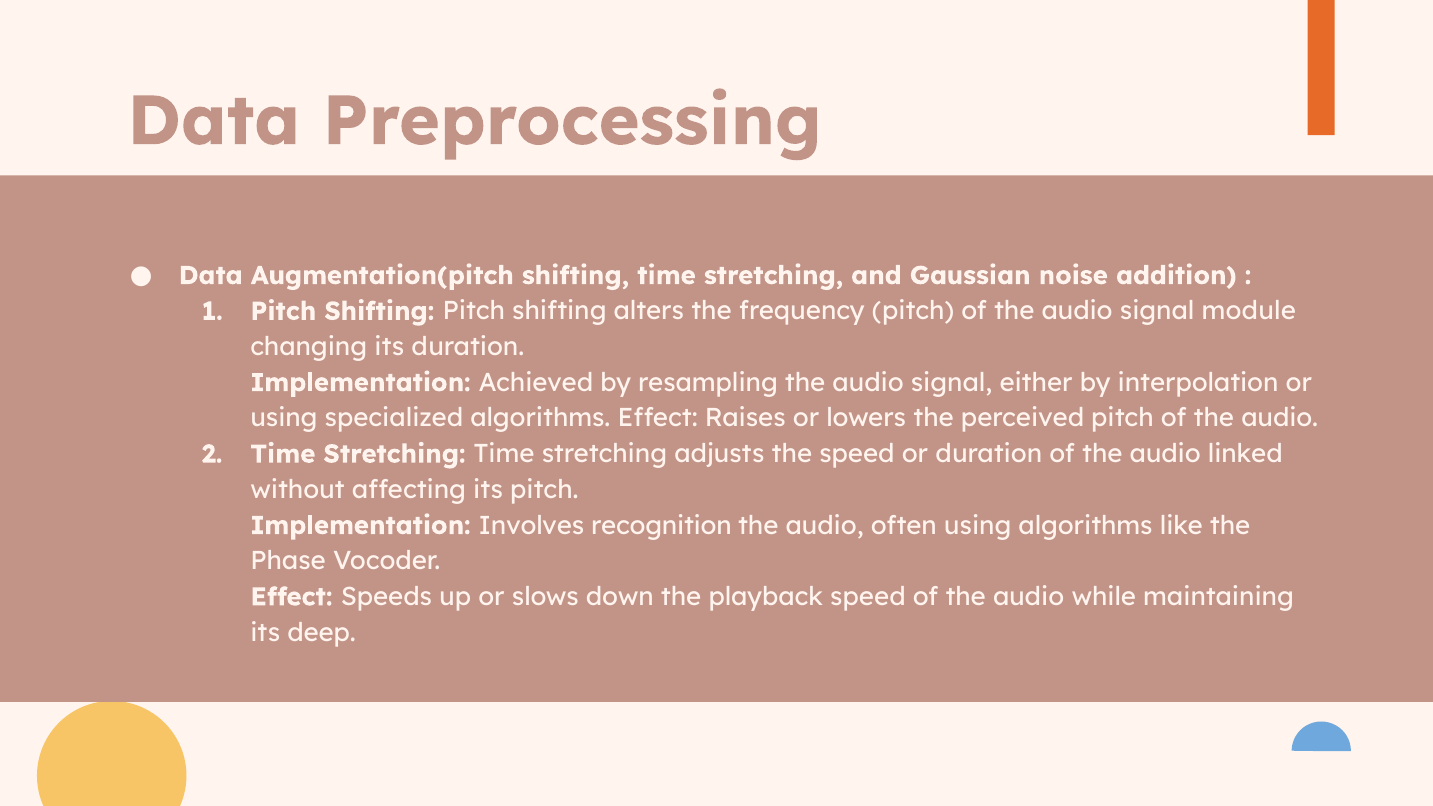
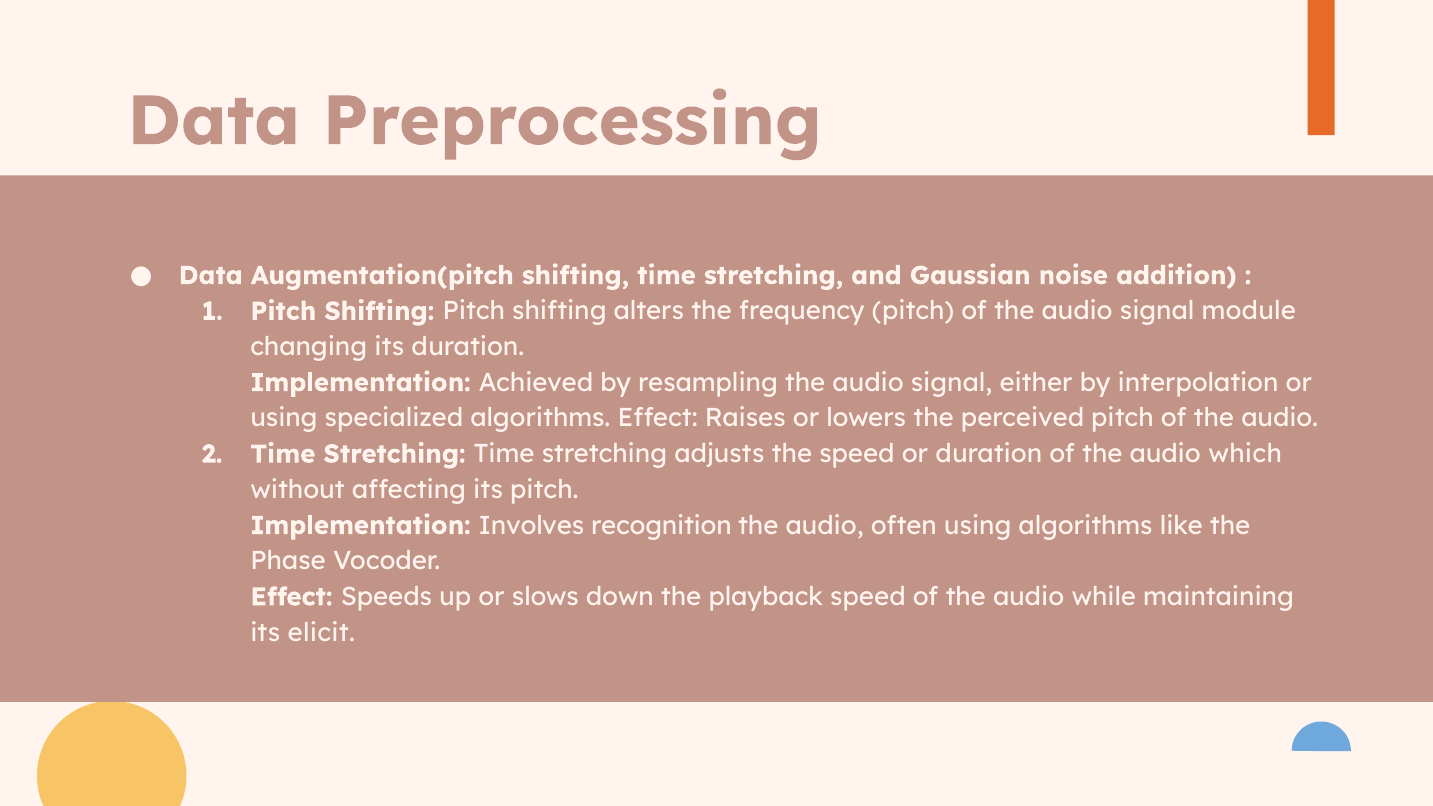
linked: linked -> which (1245, 454)
deep: deep -> elicit (321, 633)
